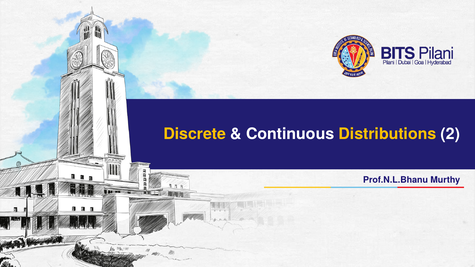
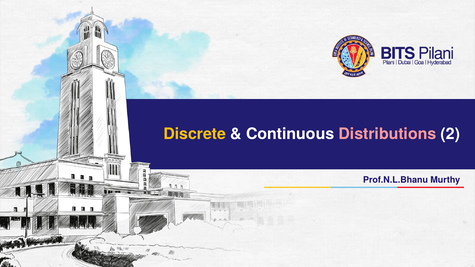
Distributions colour: yellow -> pink (387, 134)
